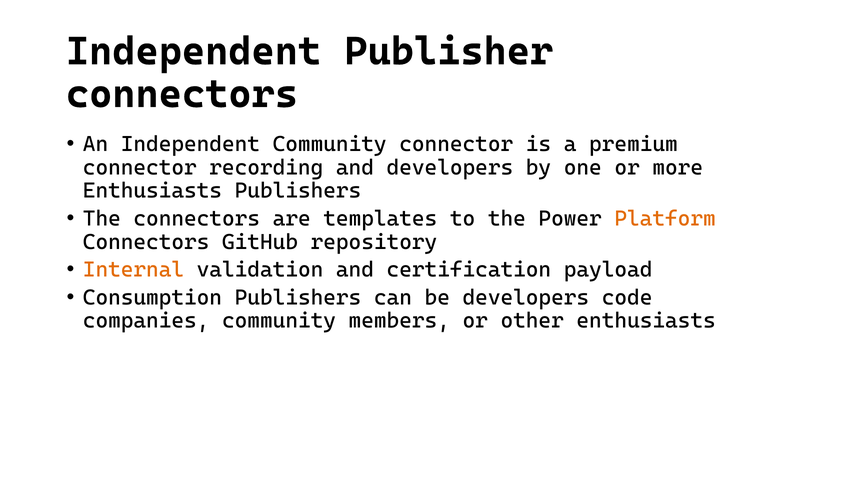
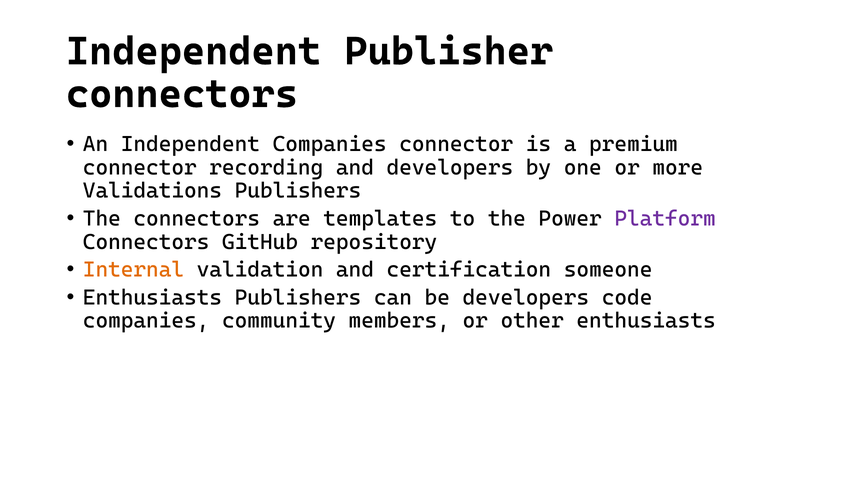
Independent Community: Community -> Companies (330, 144)
Enthusiasts: Enthusiasts -> Validations (152, 191)
Platform colour: orange -> purple (665, 219)
payload: payload -> someone (608, 270)
Consumption: Consumption -> Enthusiasts (152, 298)
